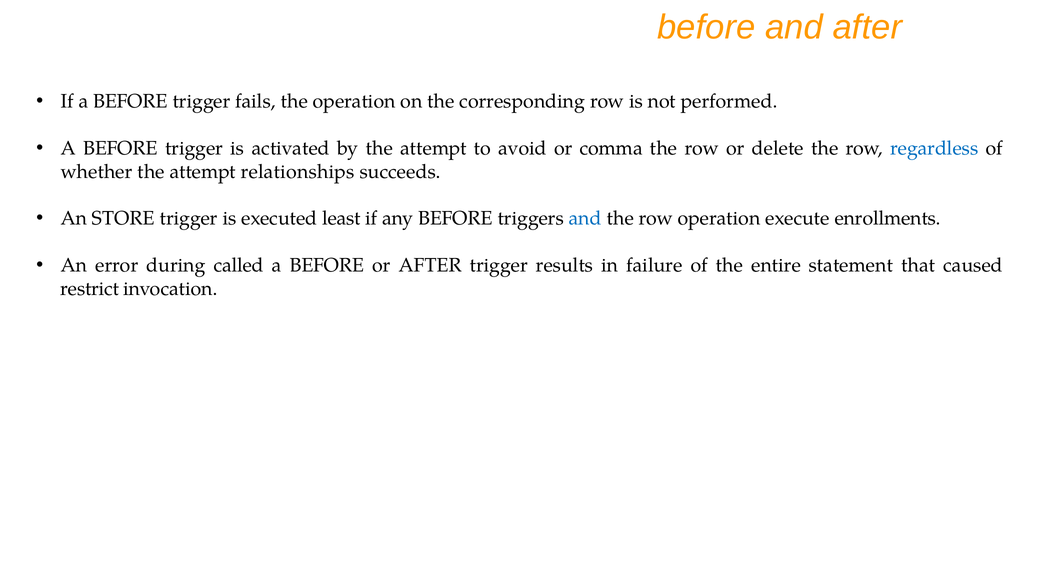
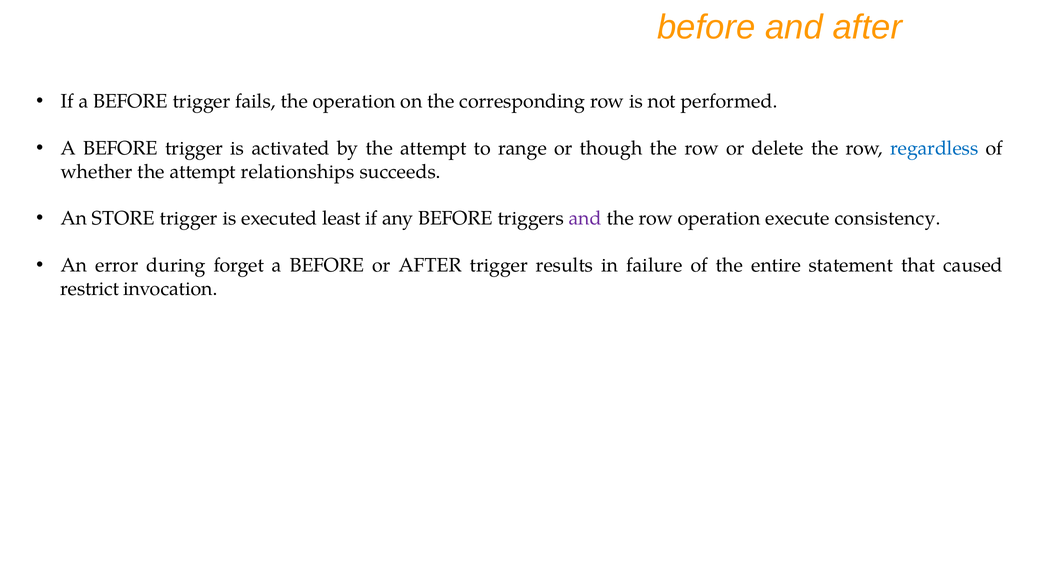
avoid: avoid -> range (523, 148)
comma: comma -> though (611, 148)
and colour: blue -> purple (585, 218)
enrollments: enrollments -> consistency (888, 218)
called: called -> forget (239, 265)
